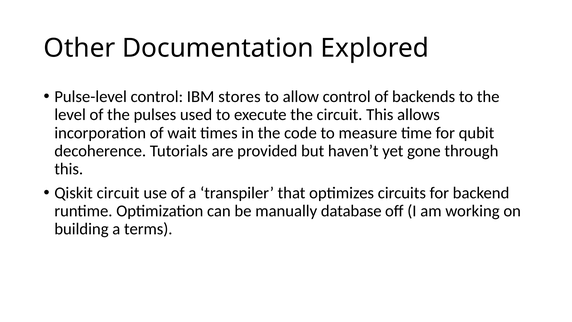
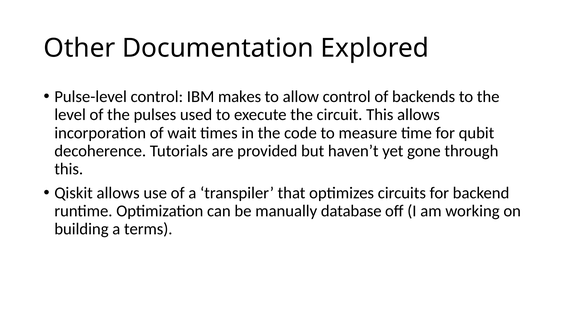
stores: stores -> makes (240, 97)
Qiskit circuit: circuit -> allows (118, 193)
